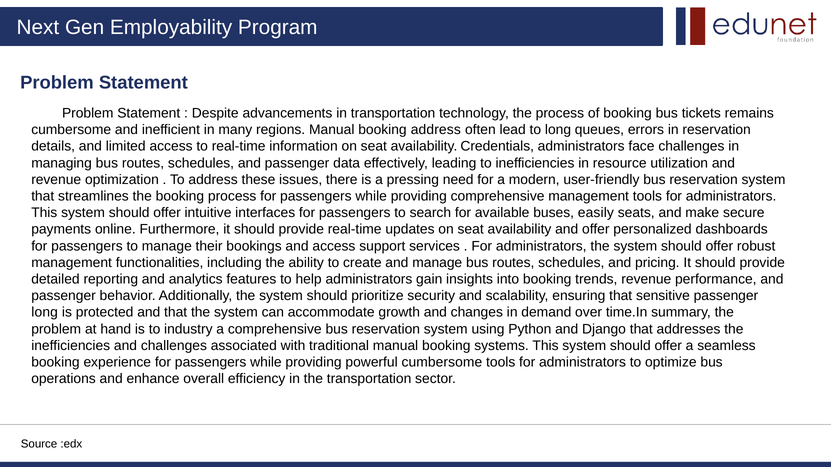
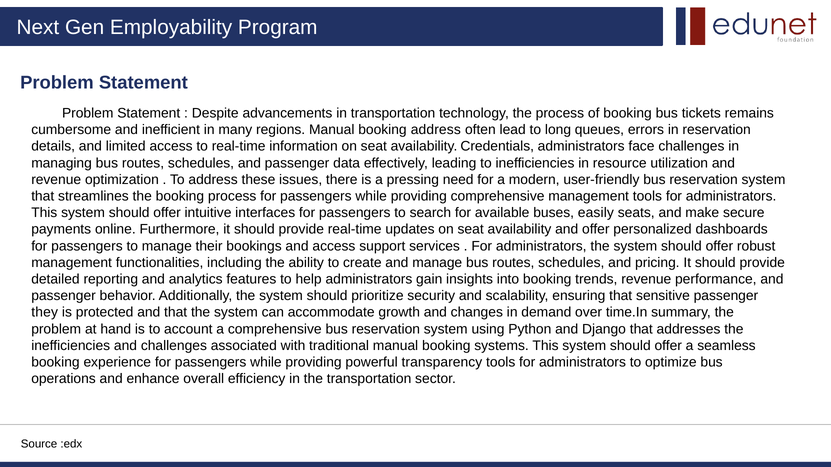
long: long -> they (45, 313)
industry: industry -> account (188, 329)
powerful cumbersome: cumbersome -> transparency (442, 363)
